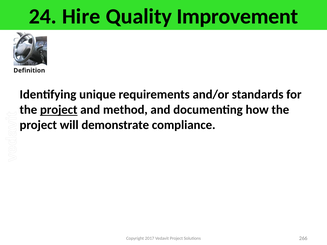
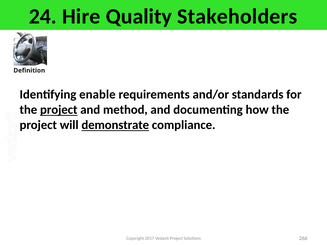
Improvement: Improvement -> Stakeholders (237, 16)
unique: unique -> enable (97, 95)
demonstrate underline: none -> present (115, 125)
